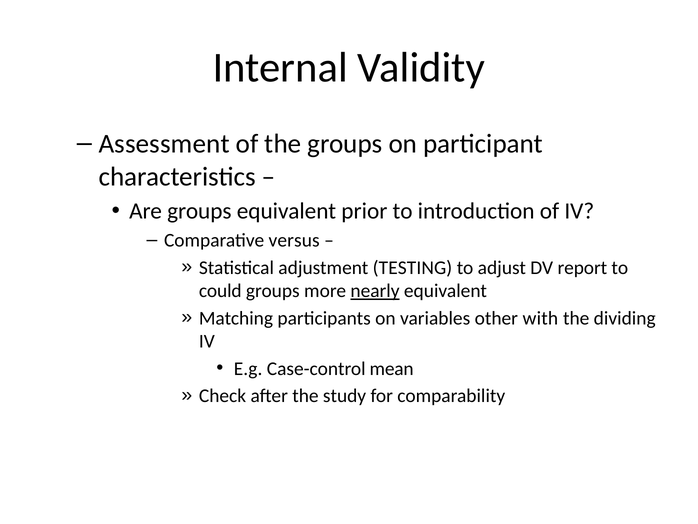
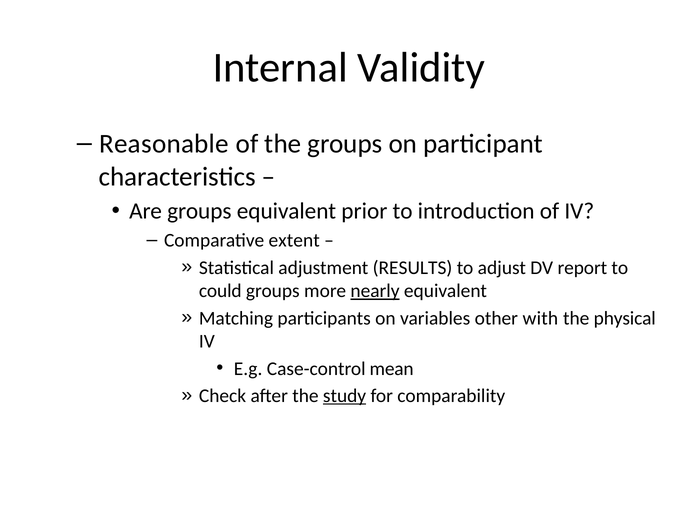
Assessment: Assessment -> Reasonable (164, 144)
versus: versus -> extent (294, 240)
TESTING: TESTING -> RESULTS (413, 267)
dividing: dividing -> physical (625, 318)
study underline: none -> present (345, 395)
